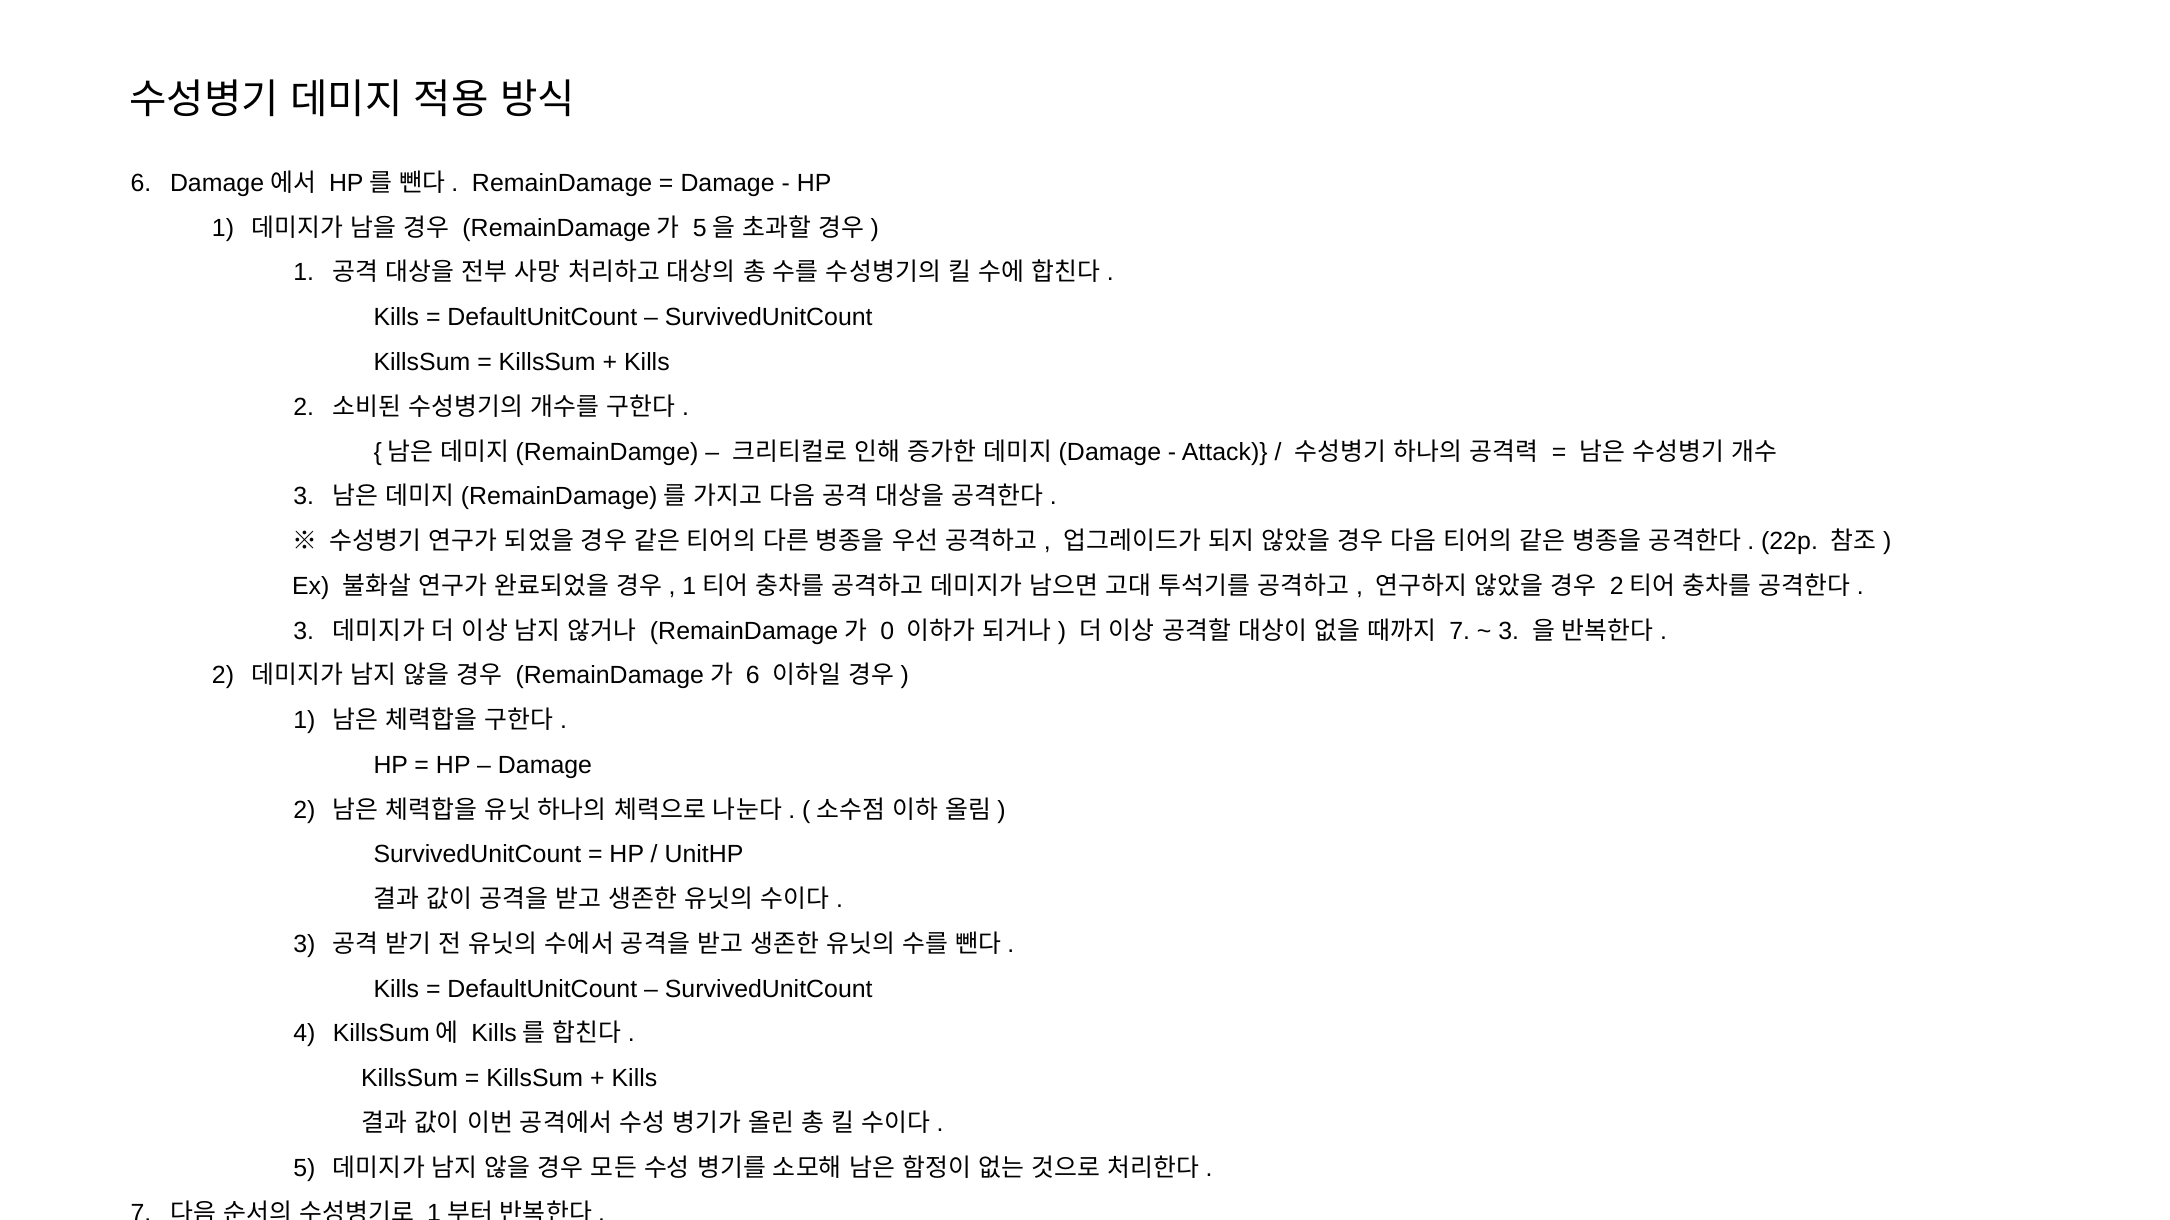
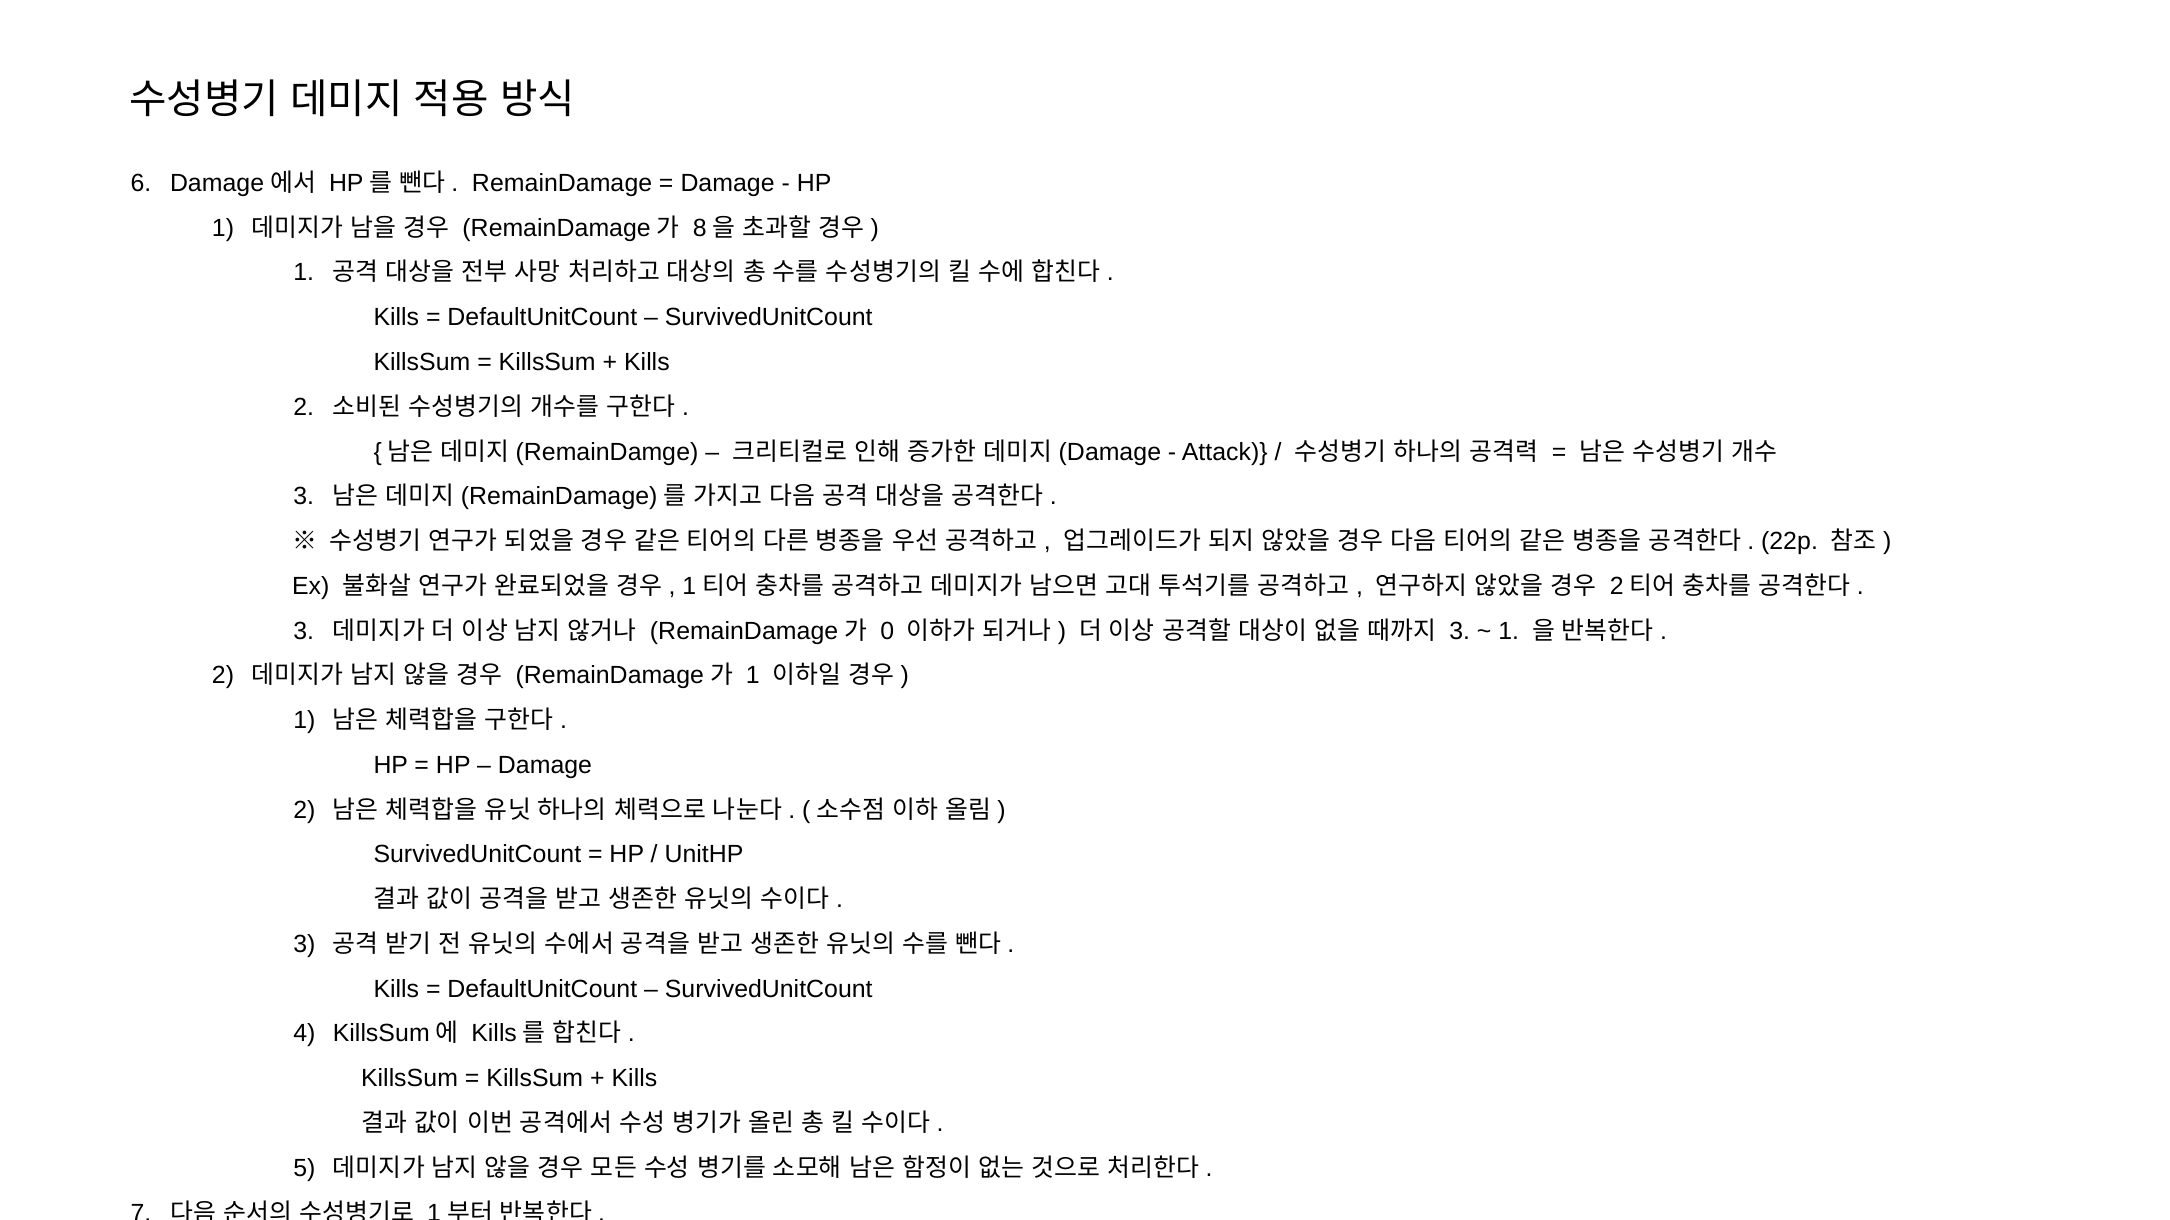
5: 5 -> 8 (700, 228)
7: 7 -> 3 (1460, 631)
3: 3 -> 1 (1509, 631)
6: 6 -> 1 (753, 676)
